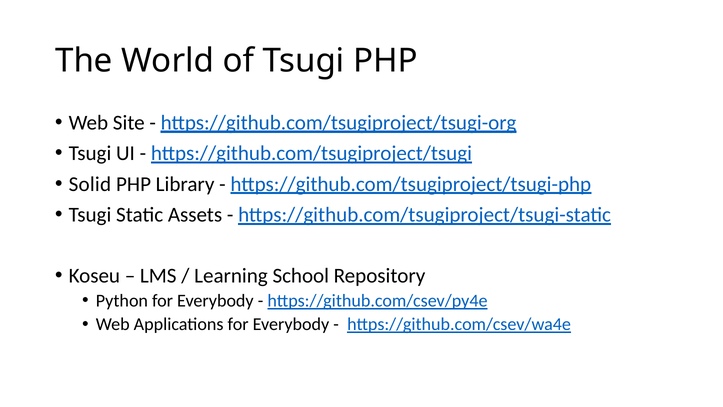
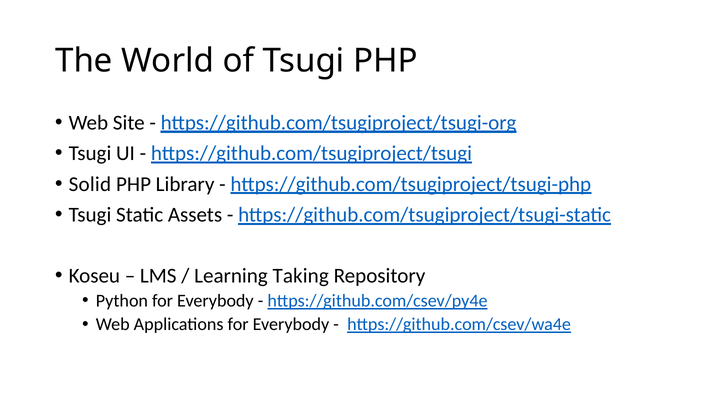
School: School -> Taking (301, 275)
